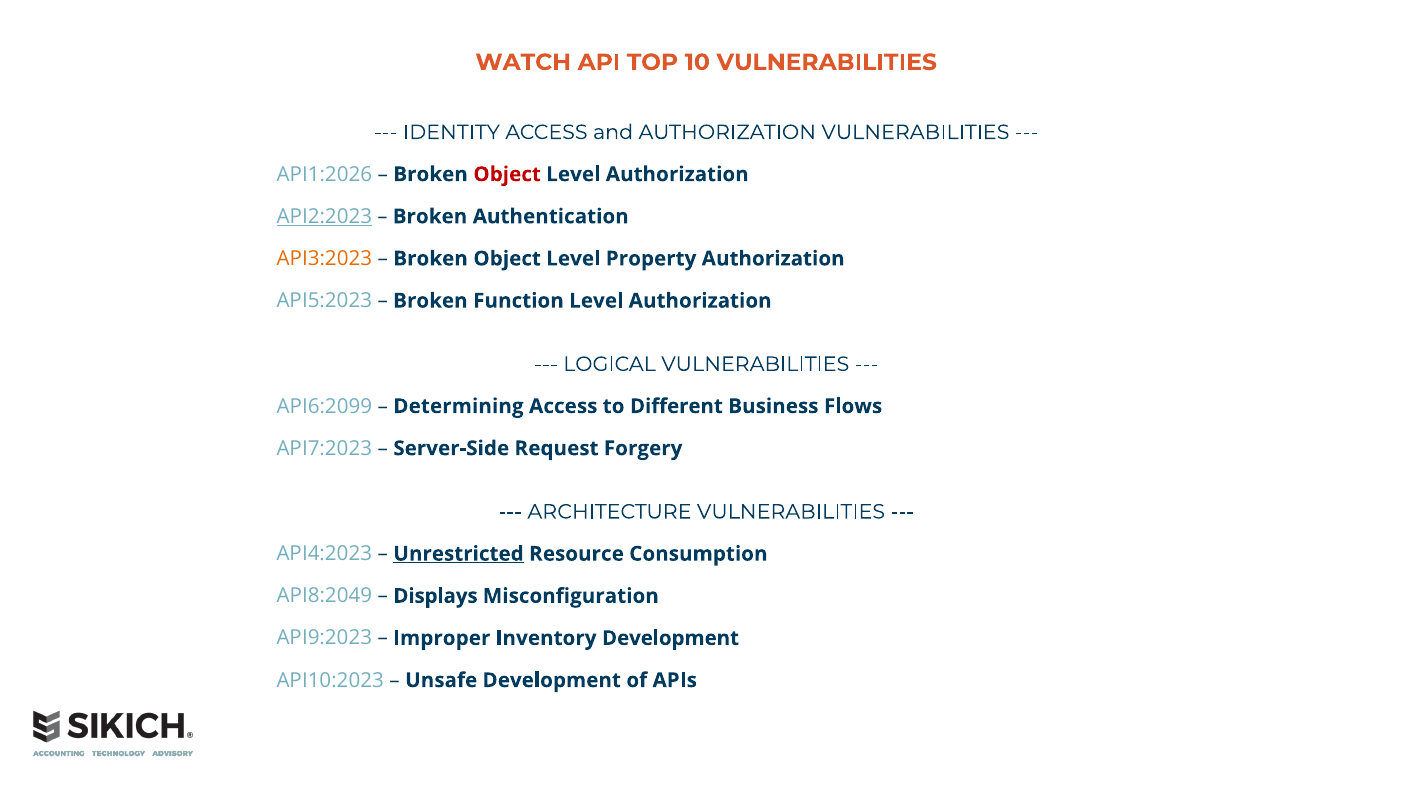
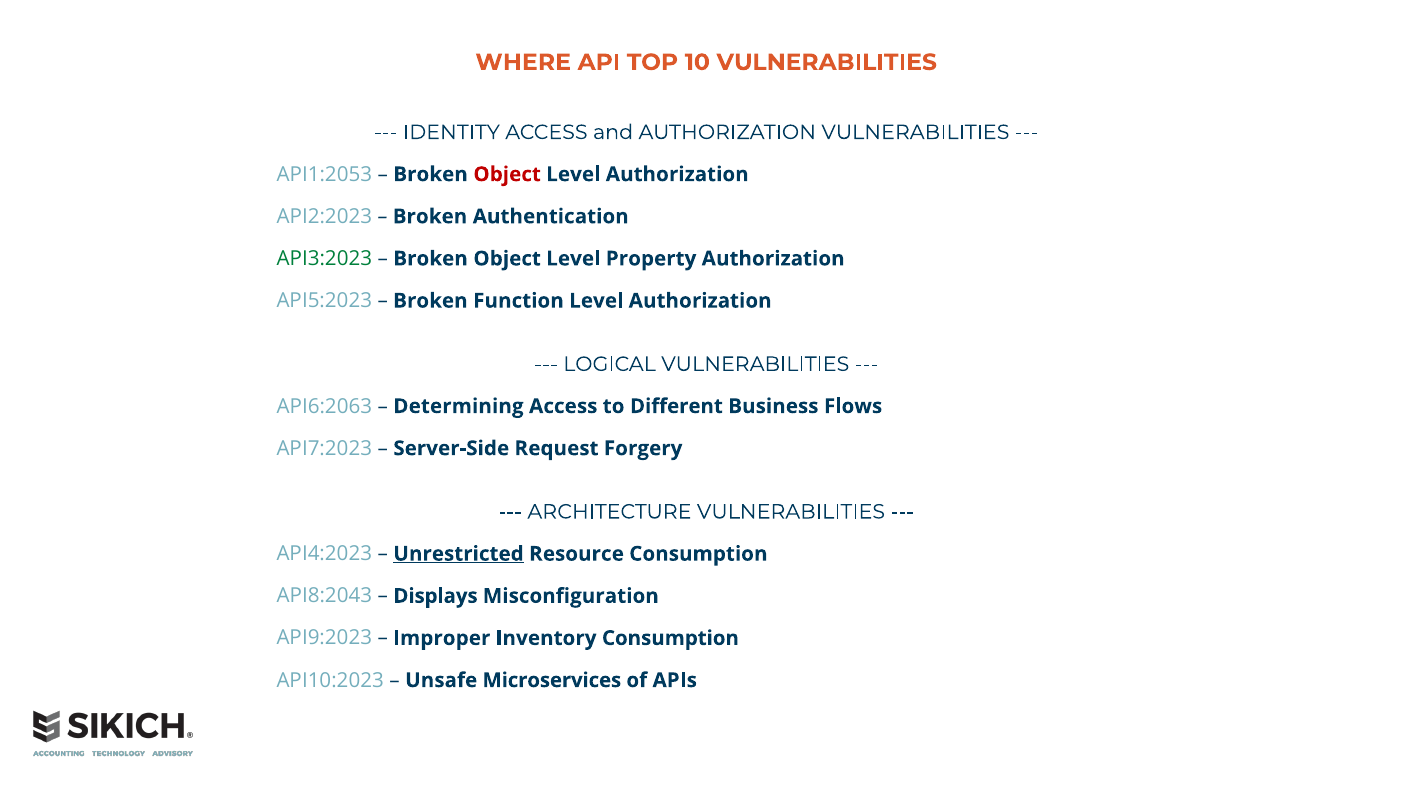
WATCH: WATCH -> WHERE (523, 62)
API1:2026: API1:2026 -> API1:2053 (324, 174)
API2:2023 underline: present -> none (324, 216)
API3:2023 colour: orange -> green (324, 259)
API6:2099: API6:2099 -> API6:2063 (324, 406)
API8:2049: API8:2049 -> API8:2043 (324, 596)
Inventory Development: Development -> Consumption (670, 638)
Unsafe Development: Development -> Microservices (552, 680)
